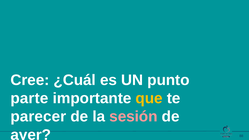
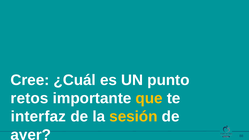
parte: parte -> retos (29, 98)
parecer: parecer -> interfaz (38, 117)
sesión colour: pink -> yellow (133, 117)
